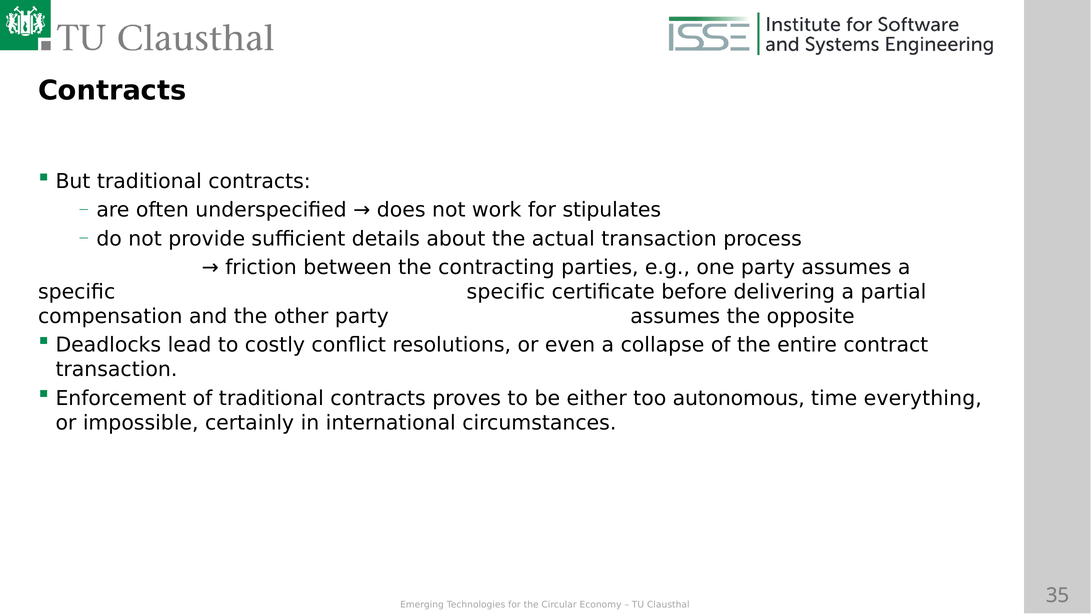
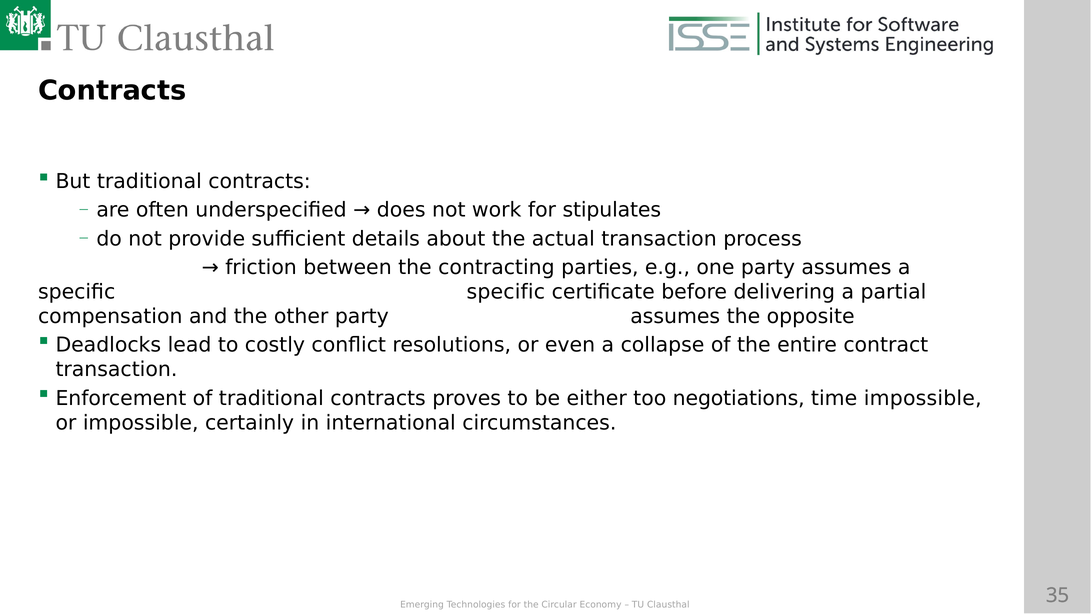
autonomous: autonomous -> negotiations (739, 398)
time everything: everything -> impossible (923, 398)
